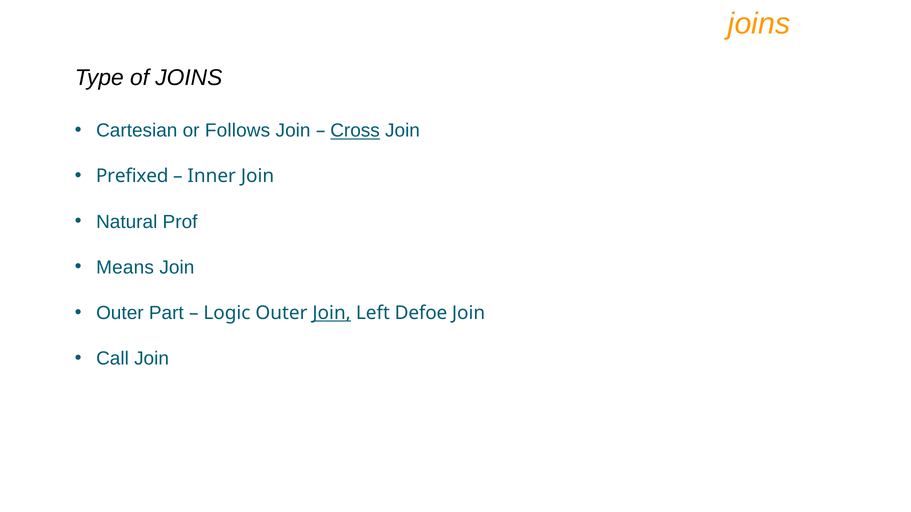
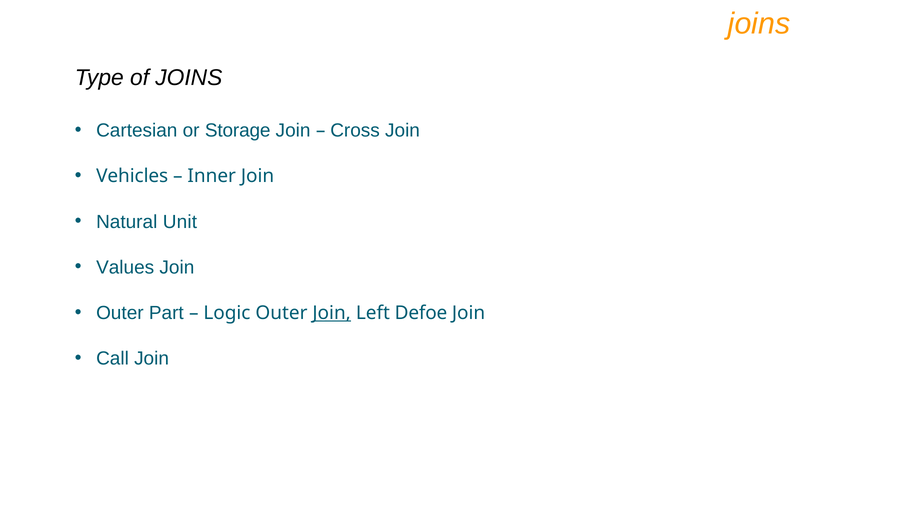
Follows: Follows -> Storage (238, 131)
Cross underline: present -> none (355, 131)
Prefixed: Prefixed -> Vehicles (132, 176)
Prof: Prof -> Unit (180, 222)
Means: Means -> Values (125, 268)
